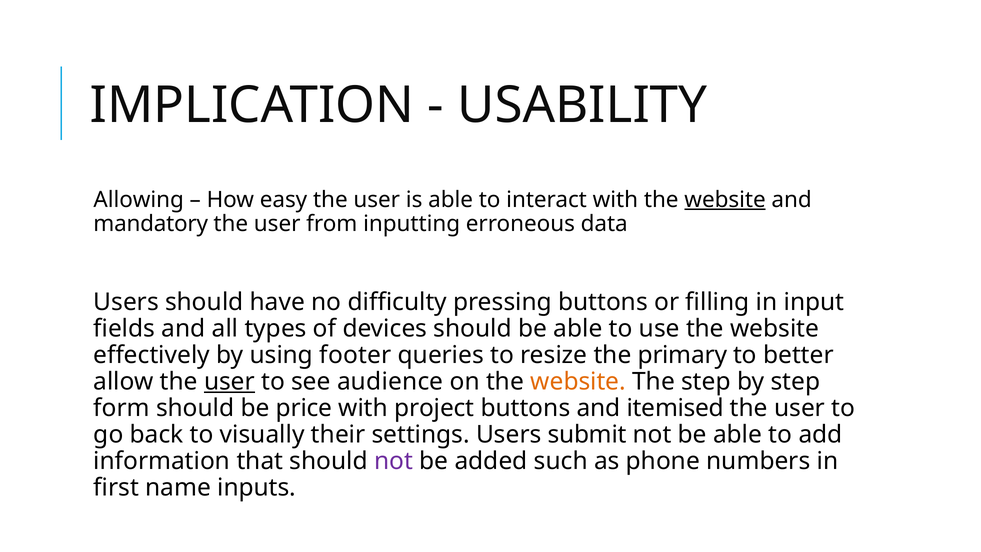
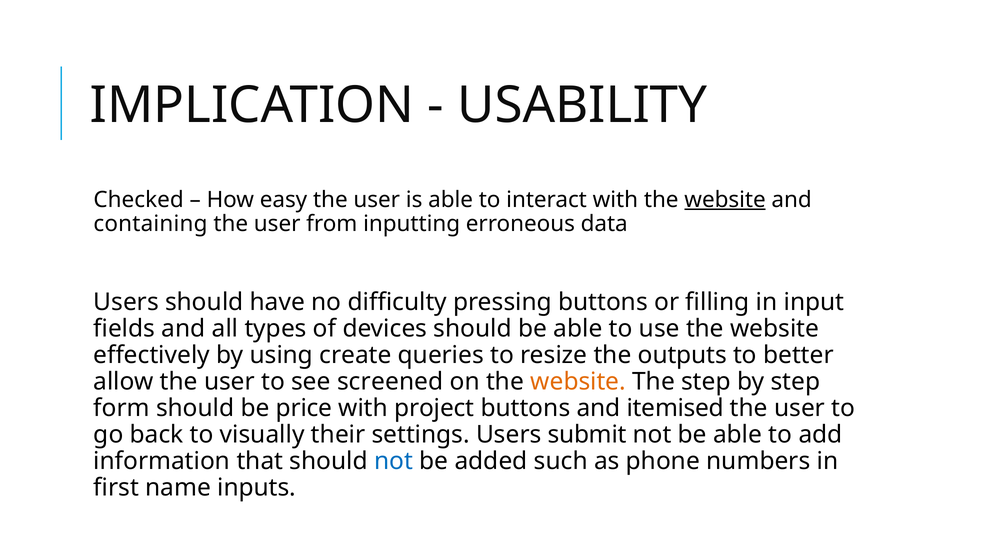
Allowing: Allowing -> Checked (139, 200)
mandatory: mandatory -> containing (150, 224)
footer: footer -> create (355, 355)
primary: primary -> outputs (682, 355)
user underline: present -> none (229, 382)
audience: audience -> screened (390, 382)
not colour: purple -> blue (394, 461)
